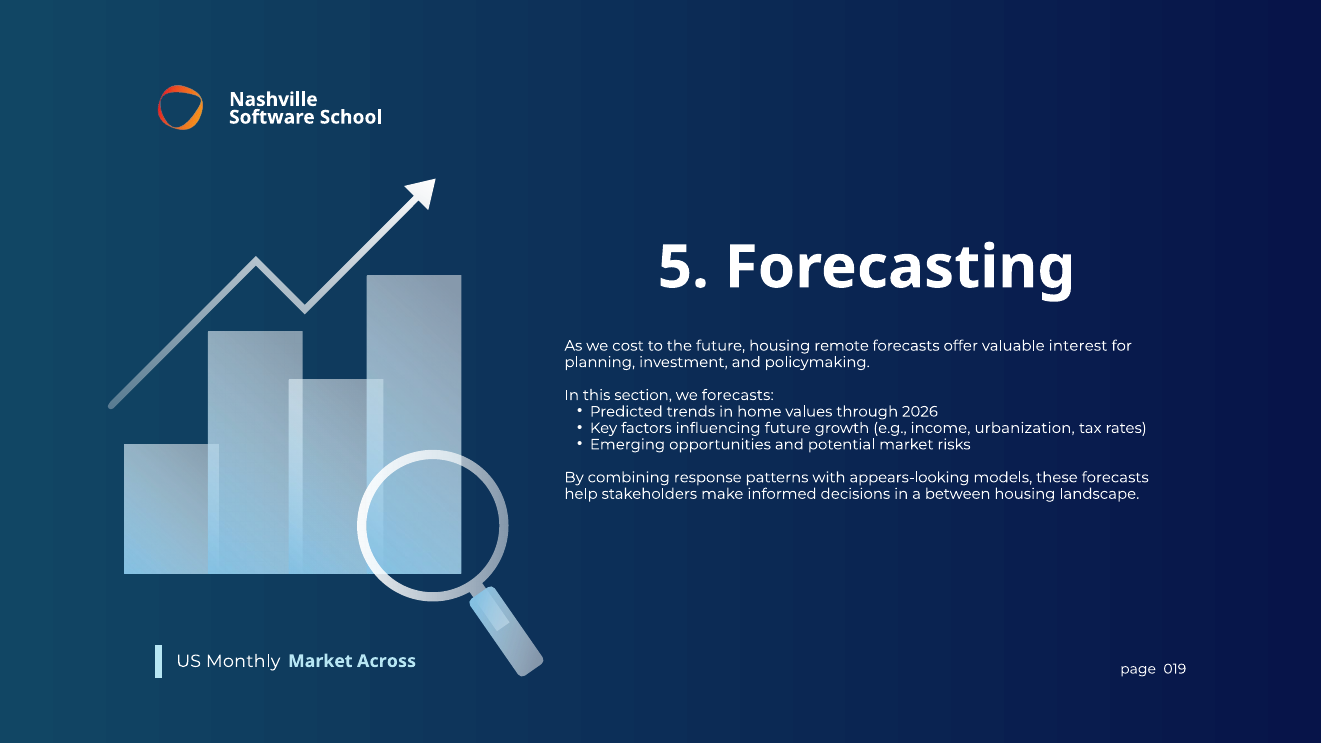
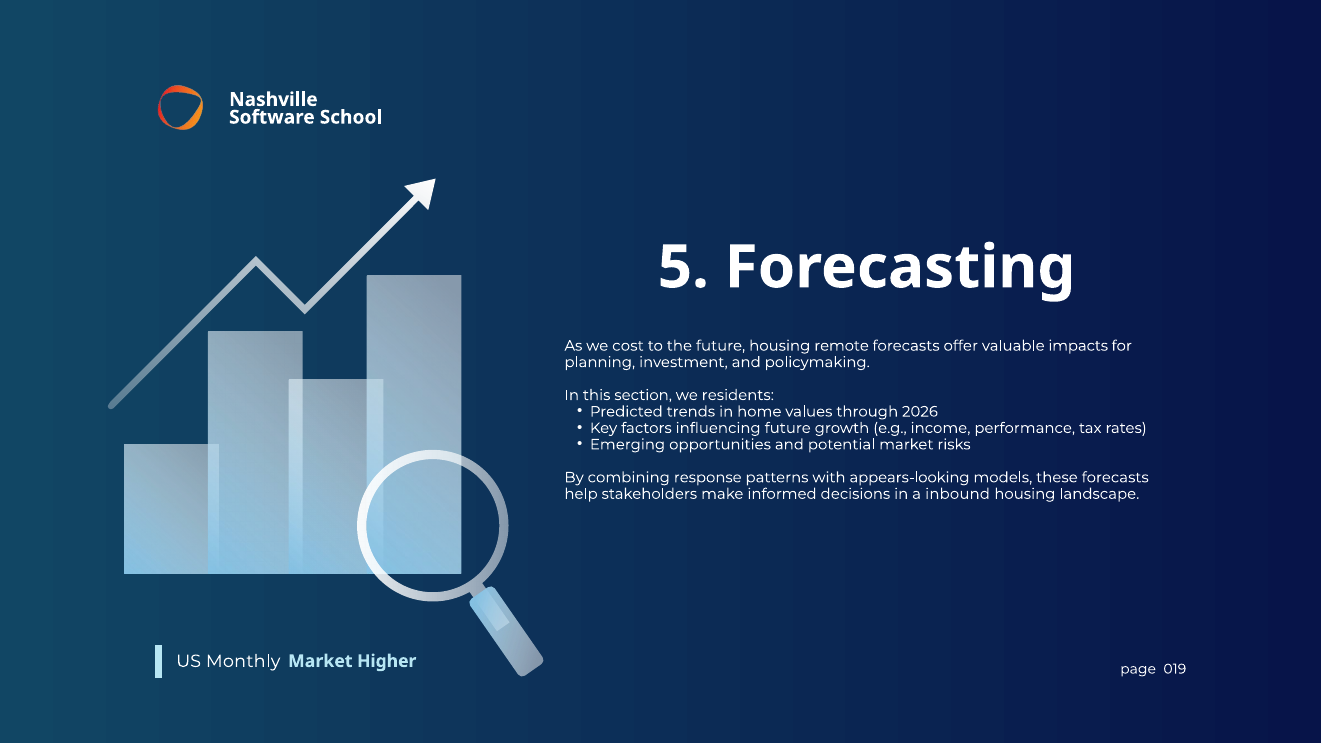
interest: interest -> impacts (1078, 346)
we forecasts: forecasts -> residents (738, 395)
urbanization: urbanization -> performance (1025, 428)
between: between -> inbound (958, 494)
Across: Across -> Higher (387, 661)
